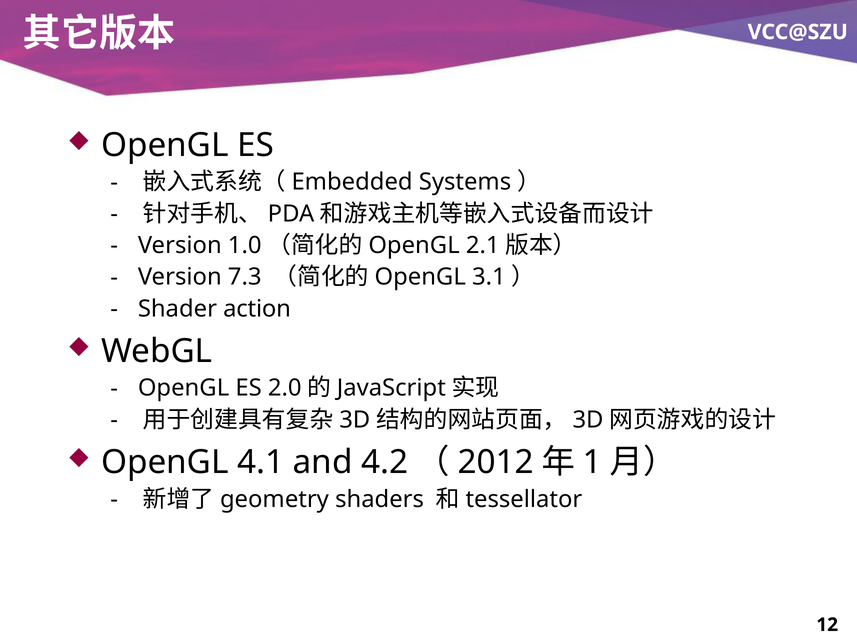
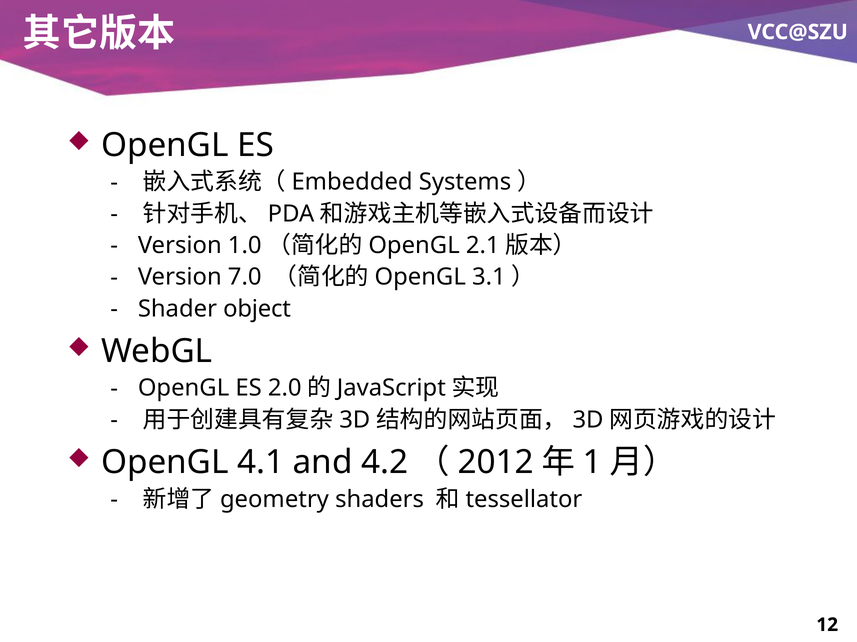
7.3: 7.3 -> 7.0 (245, 277)
action: action -> object (257, 309)
